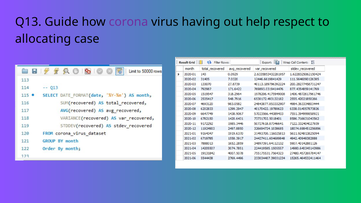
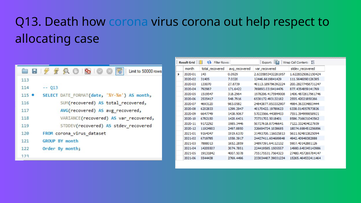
Guide: Guide -> Death (62, 22)
corona colour: purple -> blue (128, 22)
virus having: having -> corona (201, 22)
